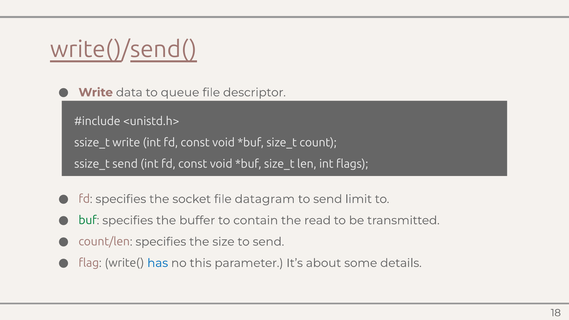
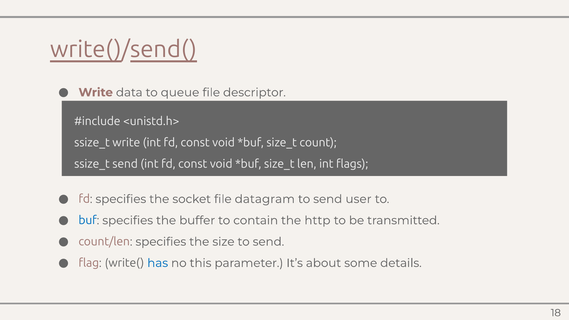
limit: limit -> user (359, 199)
buf colour: green -> blue (88, 220)
read: read -> http (317, 220)
